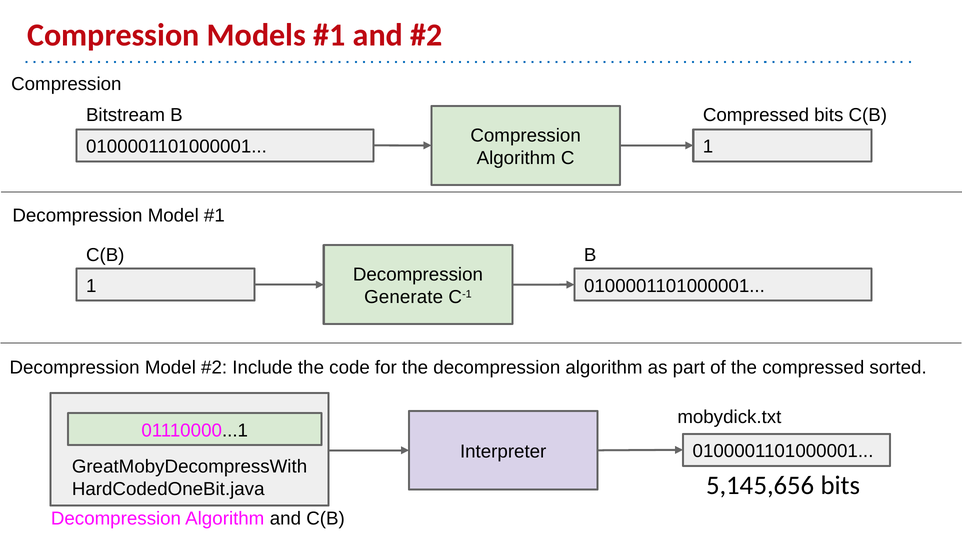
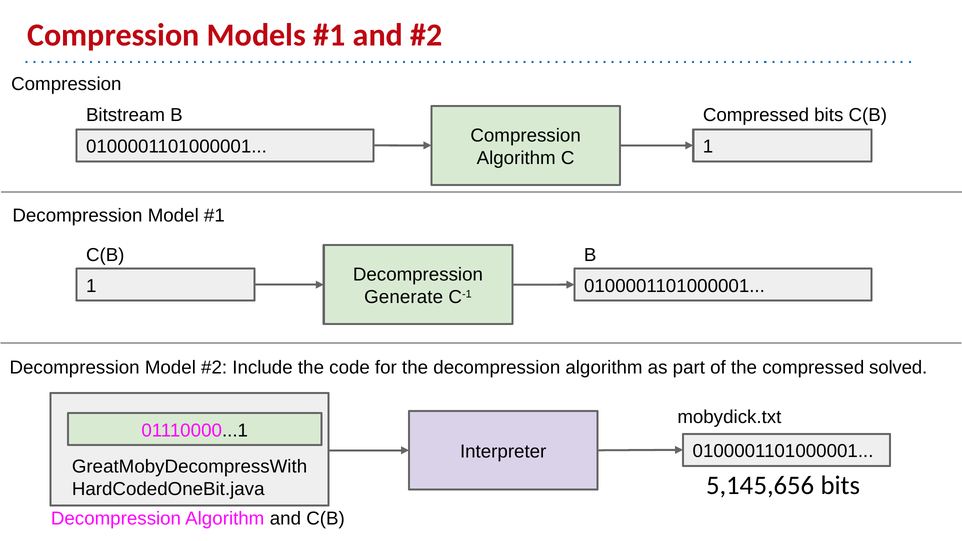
sorted: sorted -> solved (898, 368)
